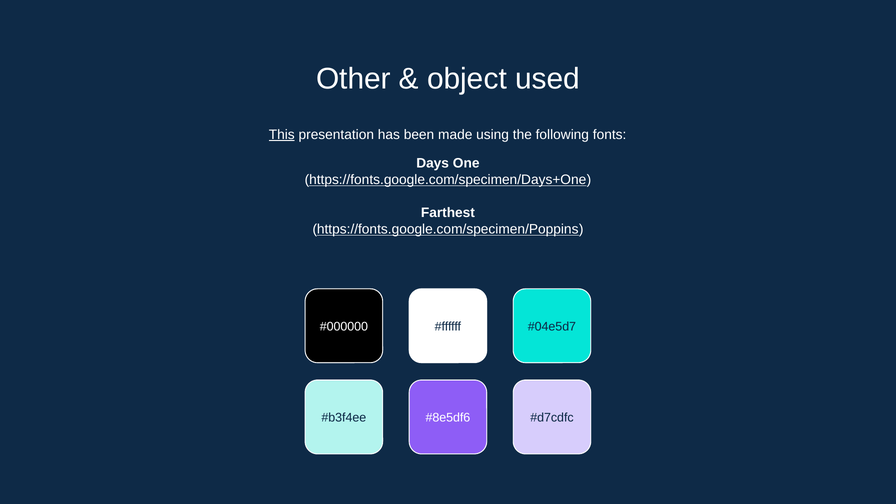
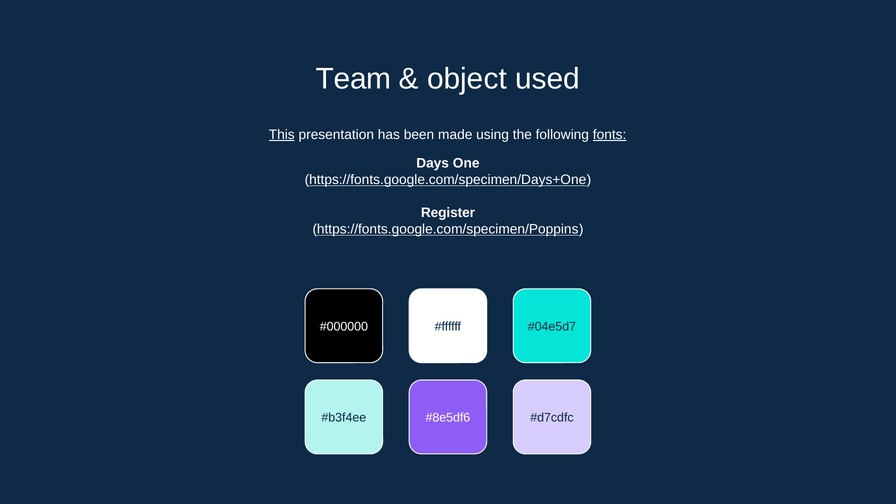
Other: Other -> Team (354, 79)
fonts underline: none -> present (610, 135)
Farthest: Farthest -> Register (448, 213)
